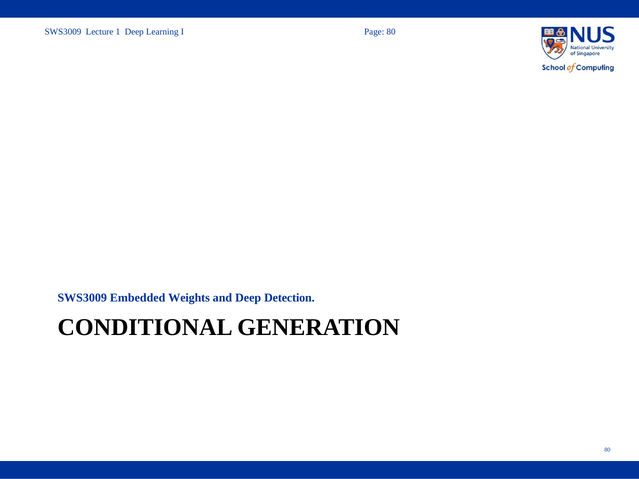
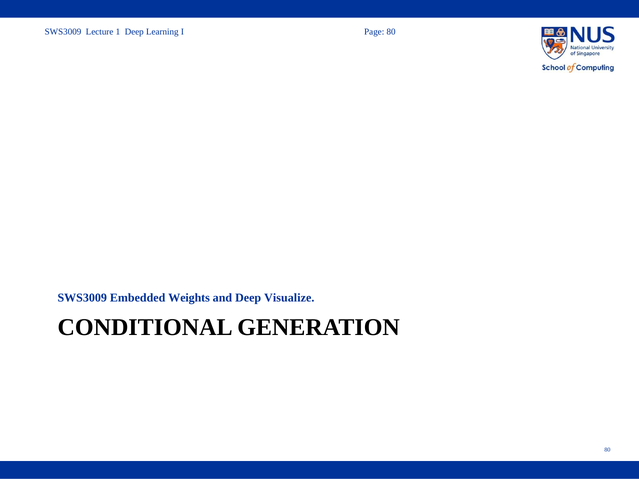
Detection: Detection -> Visualize (289, 298)
